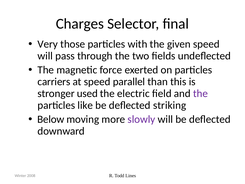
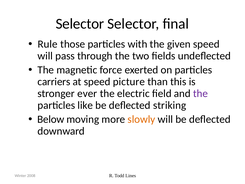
Charges: Charges -> Selector (80, 24)
Very: Very -> Rule (48, 44)
parallel: parallel -> picture (129, 82)
used: used -> ever (87, 93)
slowly colour: purple -> orange (141, 119)
